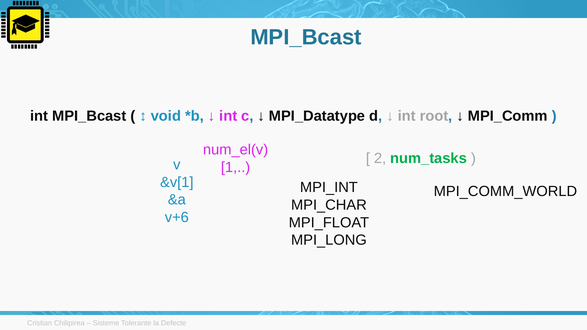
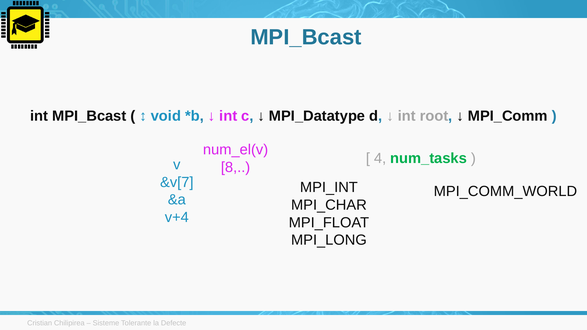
2: 2 -> 4 (380, 159)
1: 1 -> 8 (236, 167)
&v[1: &v[1 -> &v[7 (177, 182)
v+6: v+6 -> v+4 (177, 217)
